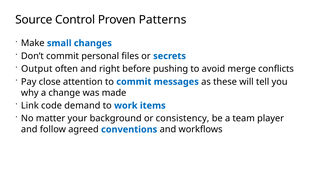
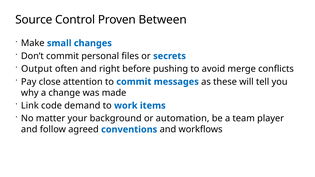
Patterns: Patterns -> Between (163, 20)
consistency: consistency -> automation (183, 119)
